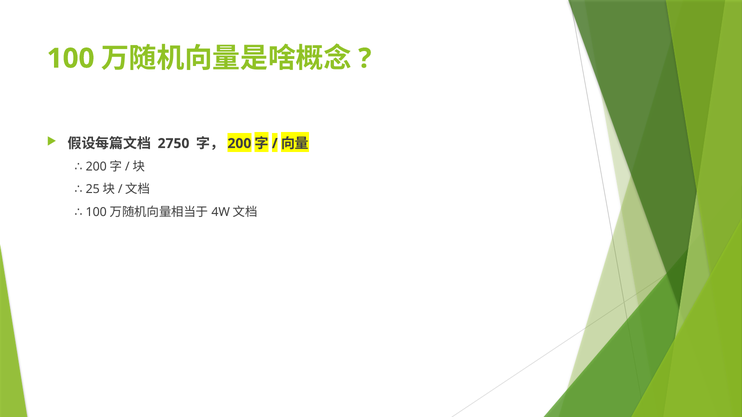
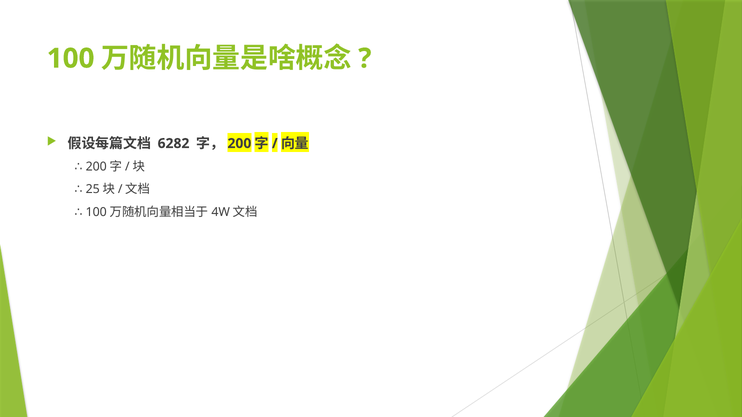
2750: 2750 -> 6282 (174, 144)
